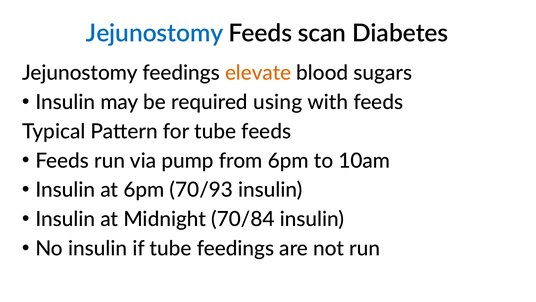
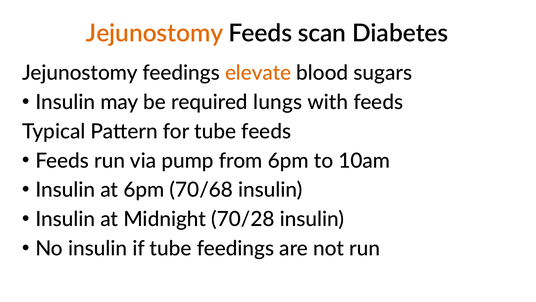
Jejunostomy colour: blue -> orange (155, 33)
using: using -> lungs (278, 102)
70/93: 70/93 -> 70/68 (201, 190)
70/84: 70/84 -> 70/28 (243, 219)
